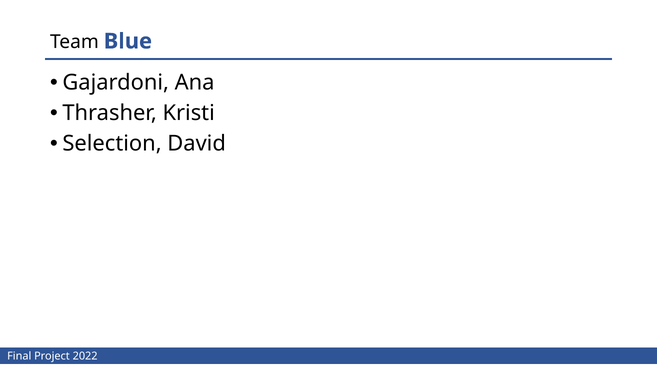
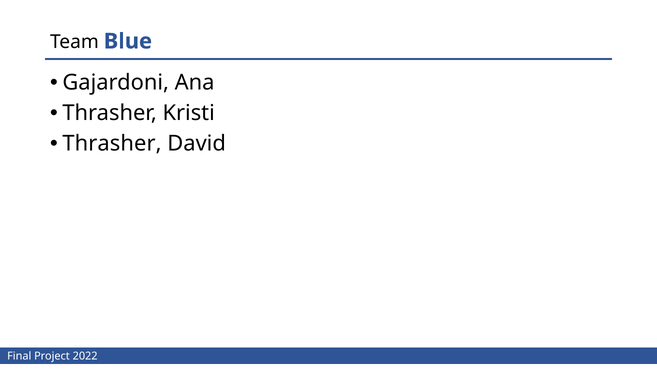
Selection: Selection -> Thrasher (112, 144)
